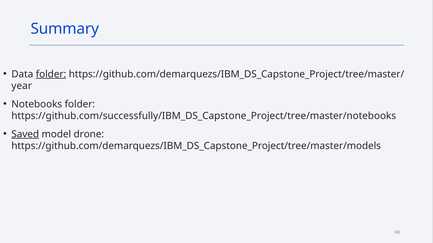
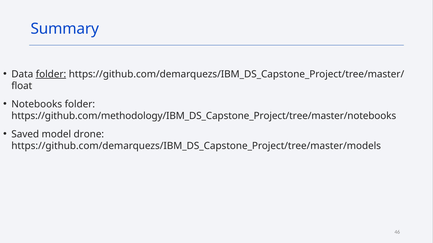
year: year -> float (22, 86)
https://github.com/successfully/IBM_DS_Capstone_Project/tree/master/notebooks: https://github.com/successfully/IBM_DS_Capstone_Project/tree/master/notebooks -> https://github.com/methodology/IBM_DS_Capstone_Project/tree/master/notebooks (204, 116)
Saved underline: present -> none (25, 134)
